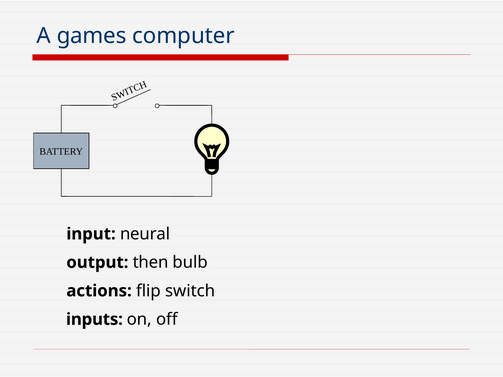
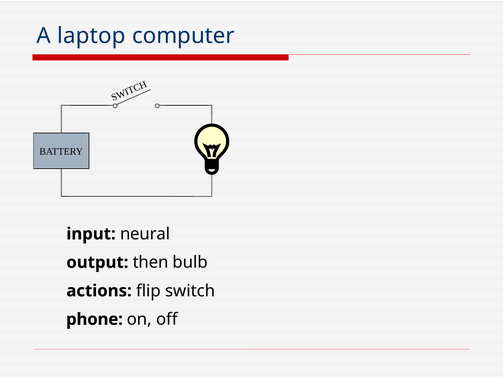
games: games -> laptop (91, 36)
inputs: inputs -> phone (94, 320)
